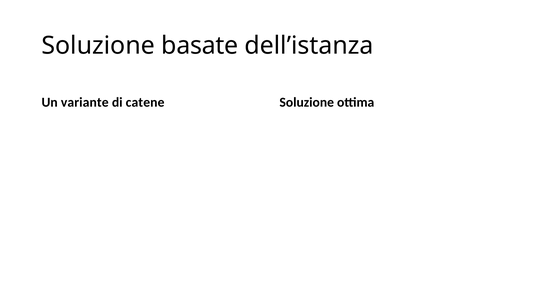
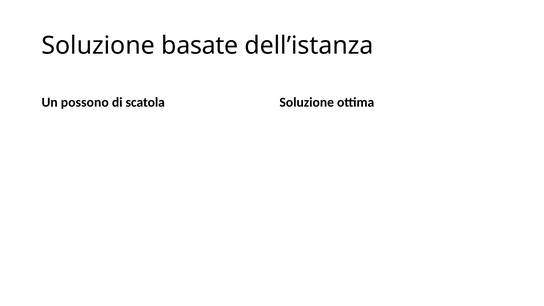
variante: variante -> possono (85, 102)
catene: catene -> scatola (145, 102)
